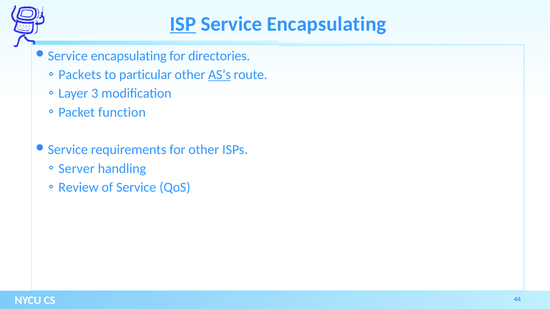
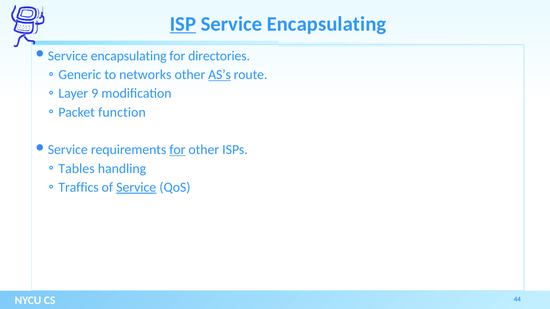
Packets: Packets -> Generic (80, 75)
particular: particular -> networks (145, 75)
3: 3 -> 9 (95, 94)
for underline: none -> present (177, 150)
Server: Server -> Tables (77, 169)
Review: Review -> Traffics (79, 188)
Service underline: none -> present (136, 188)
